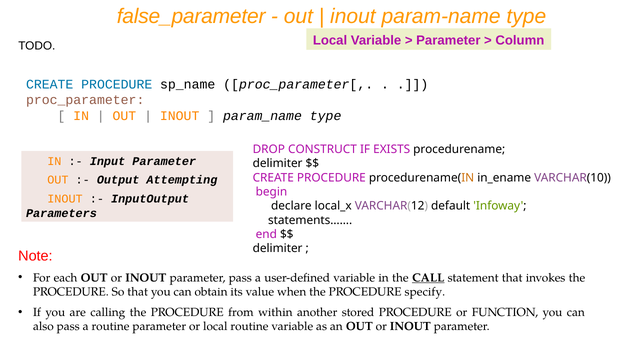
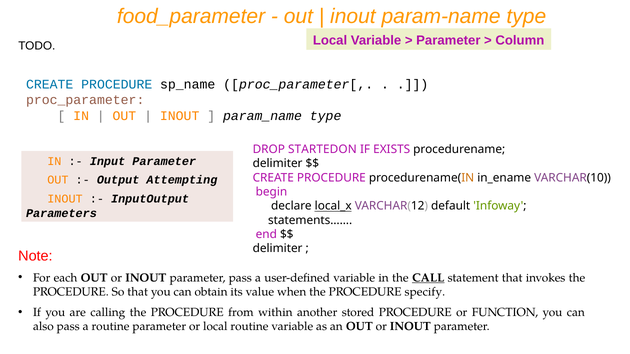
false_parameter: false_parameter -> food_parameter (191, 16)
CONSTRUCT: CONSTRUCT -> STARTEDON (322, 150)
local_x underline: none -> present (333, 206)
